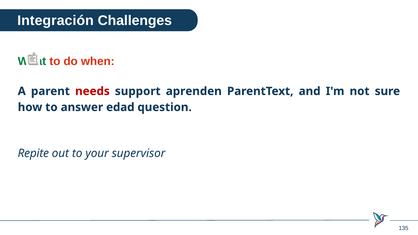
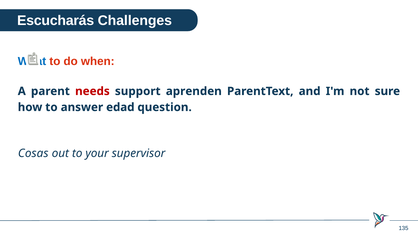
Integración: Integración -> Escucharás (56, 20)
What colour: green -> blue (32, 61)
Repite: Repite -> Cosas (33, 153)
